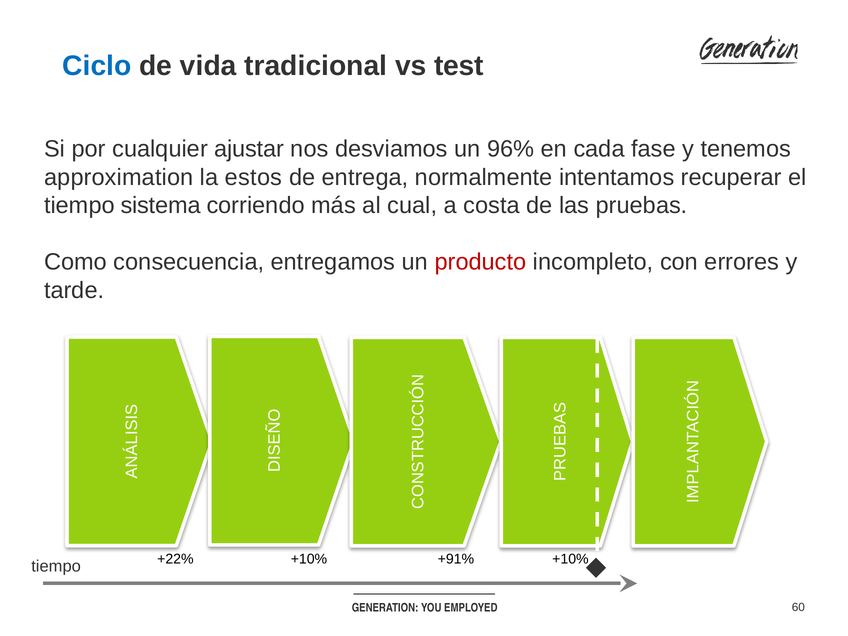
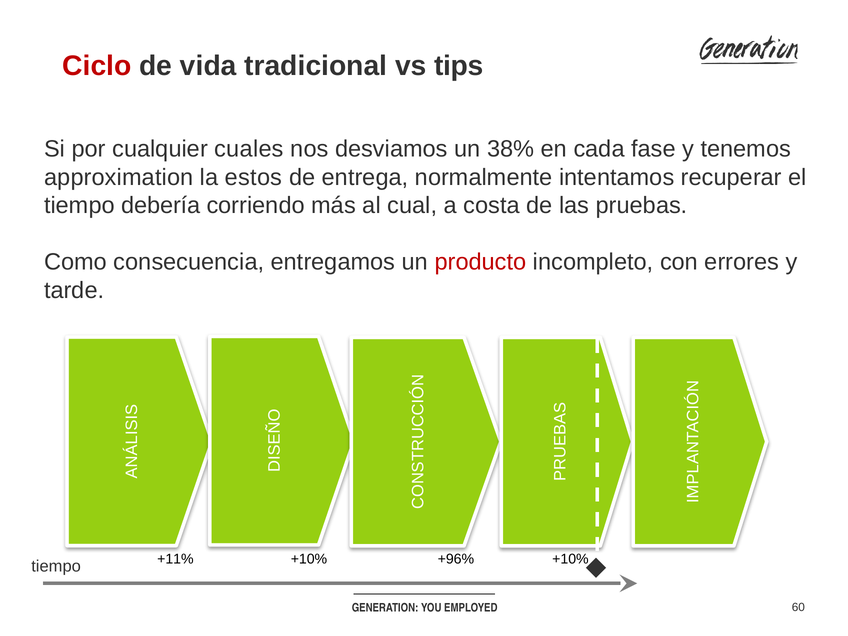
Ciclo colour: blue -> red (97, 66)
test: test -> tips (459, 66)
ajustar: ajustar -> cuales (249, 149)
96%: 96% -> 38% (511, 149)
sistema: sistema -> debería (161, 206)
+22%: +22% -> +11% (175, 559)
+91%: +91% -> +96% (456, 559)
